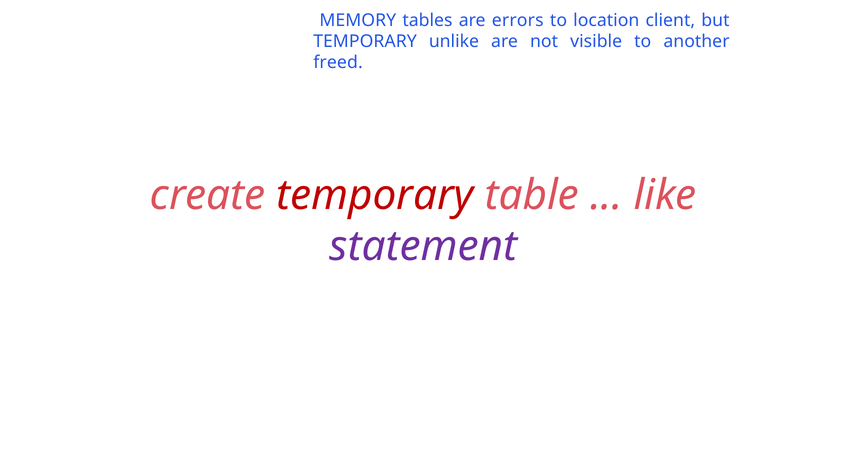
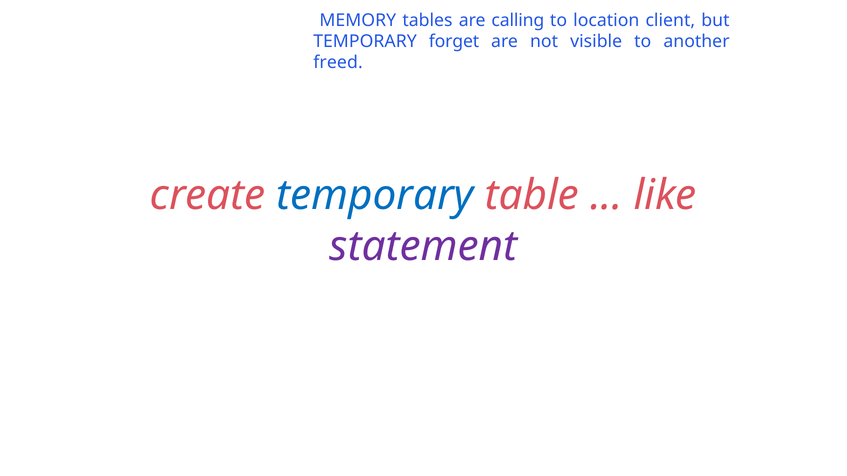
errors: errors -> calling (518, 20)
unlike: unlike -> forget (454, 41)
temporary colour: red -> blue (375, 196)
